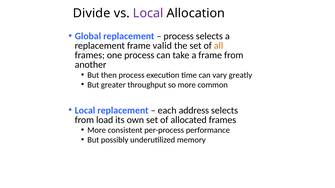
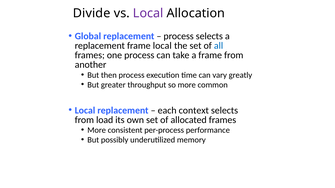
frame valid: valid -> local (162, 46)
all colour: orange -> blue (219, 46)
address: address -> context (194, 111)
